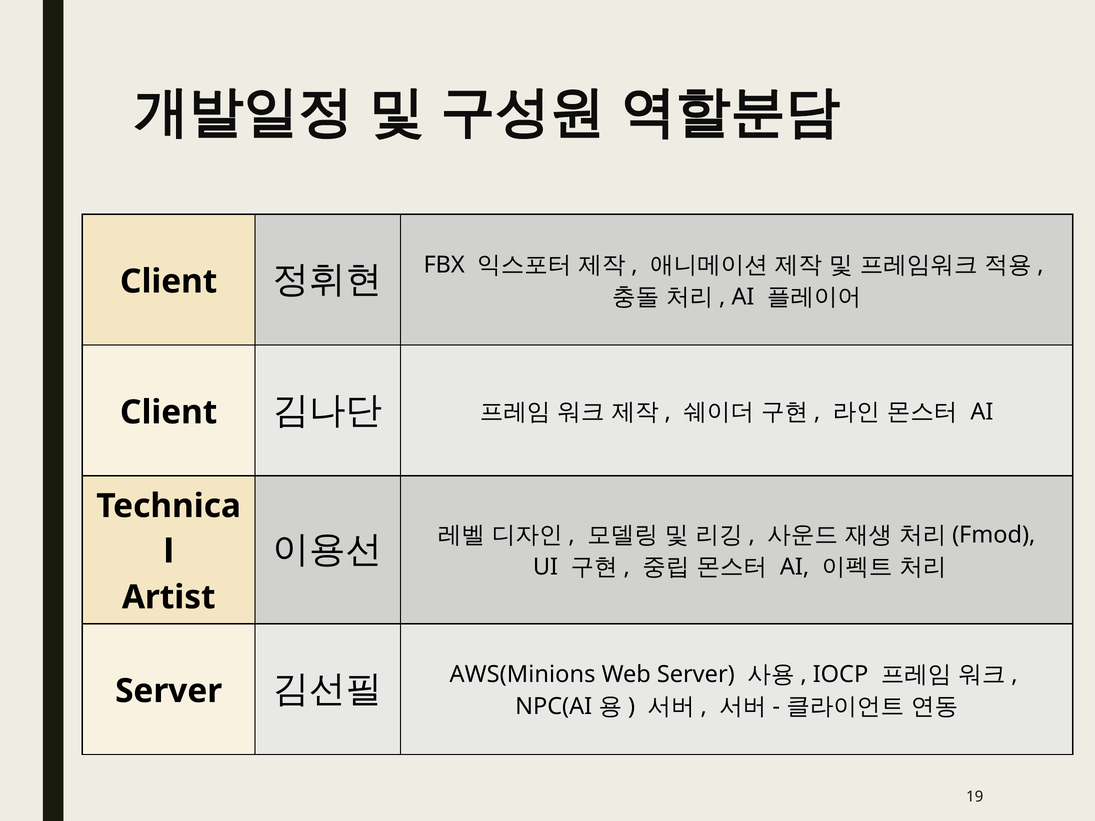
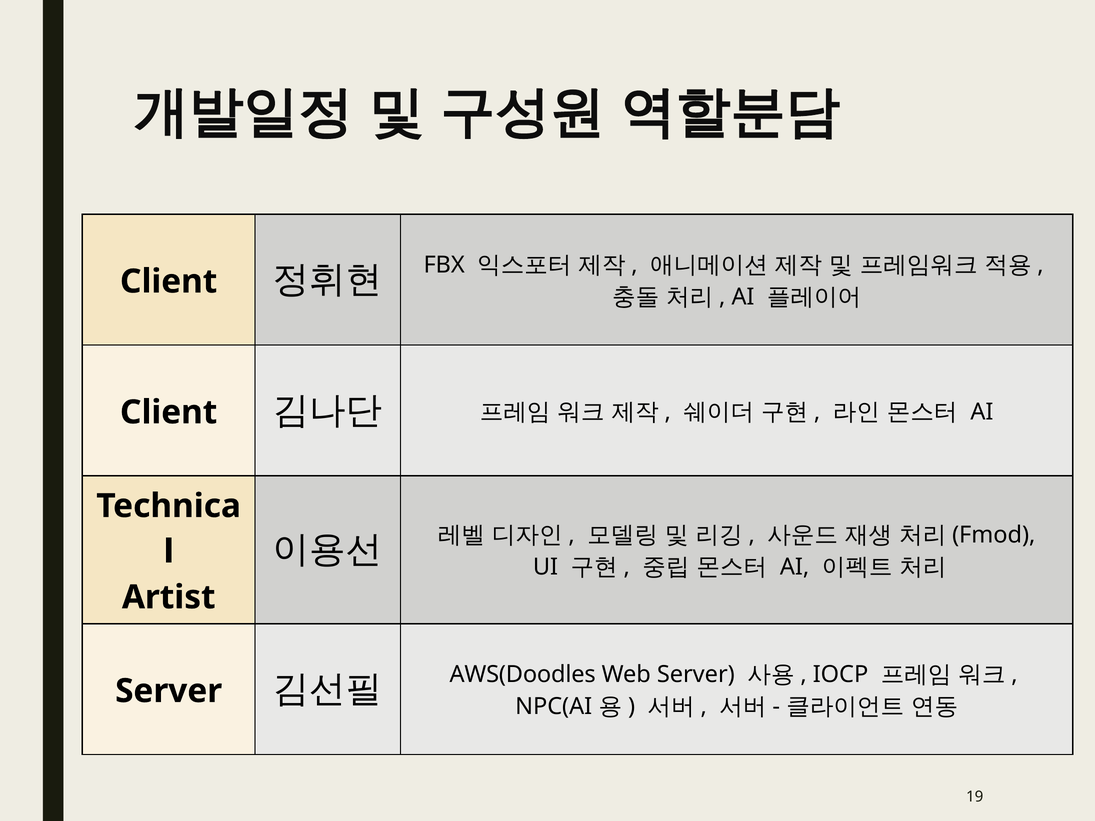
AWS(Minions: AWS(Minions -> AWS(Doodles (523, 675)
